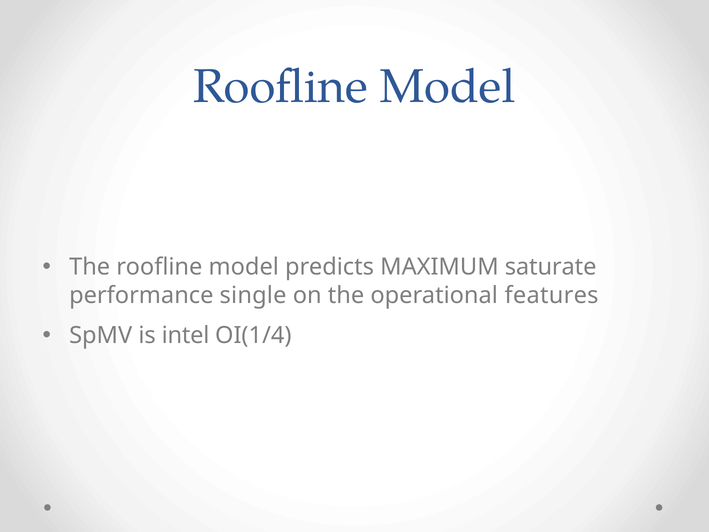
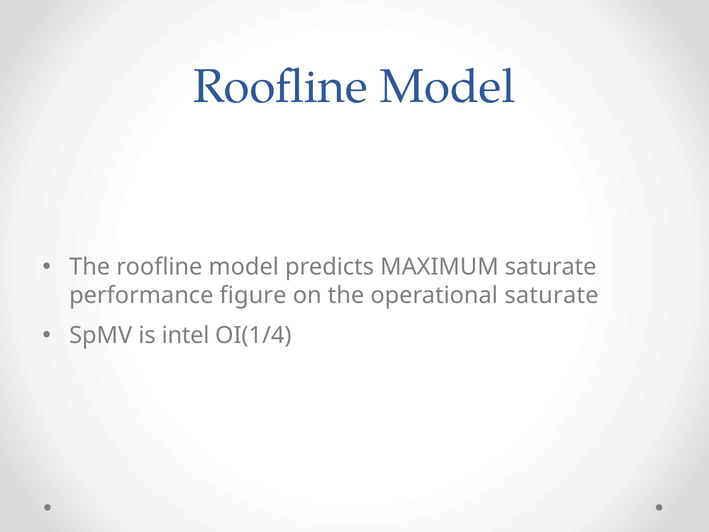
single: single -> figure (253, 295)
operational features: features -> saturate (552, 295)
